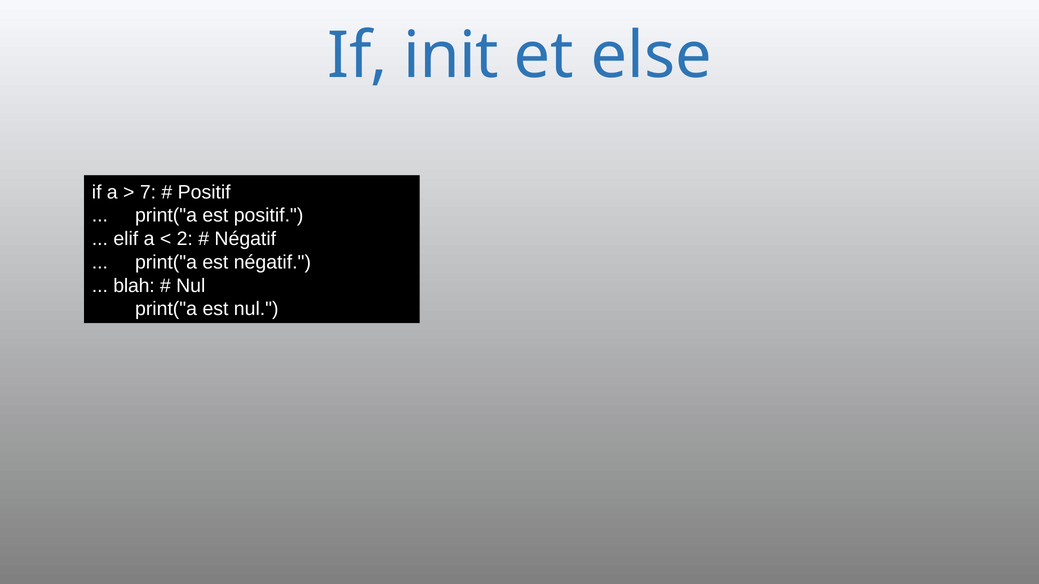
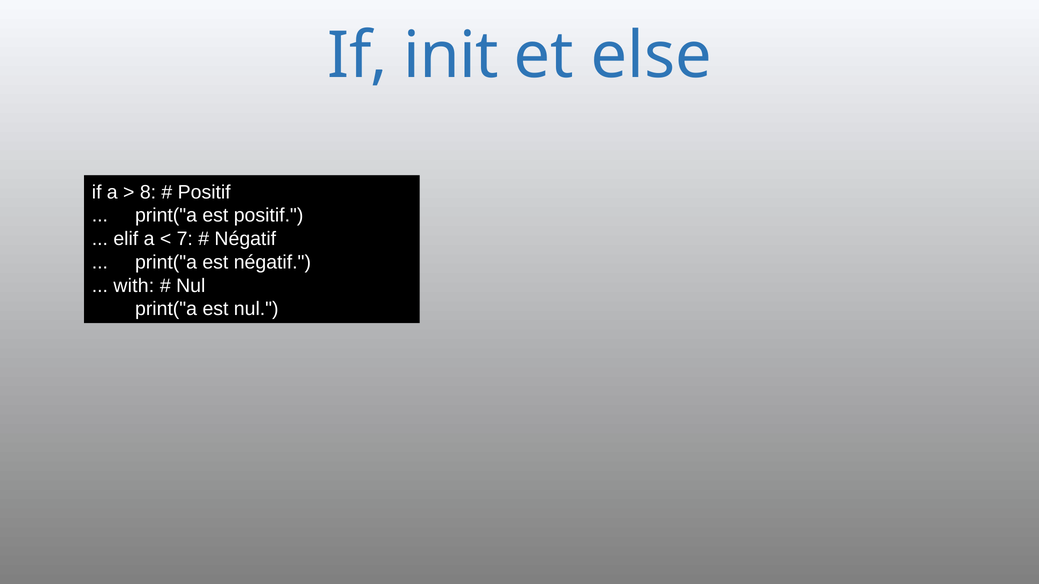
7: 7 -> 8 (148, 192)
2: 2 -> 7 (185, 239)
blah: blah -> with (134, 286)
